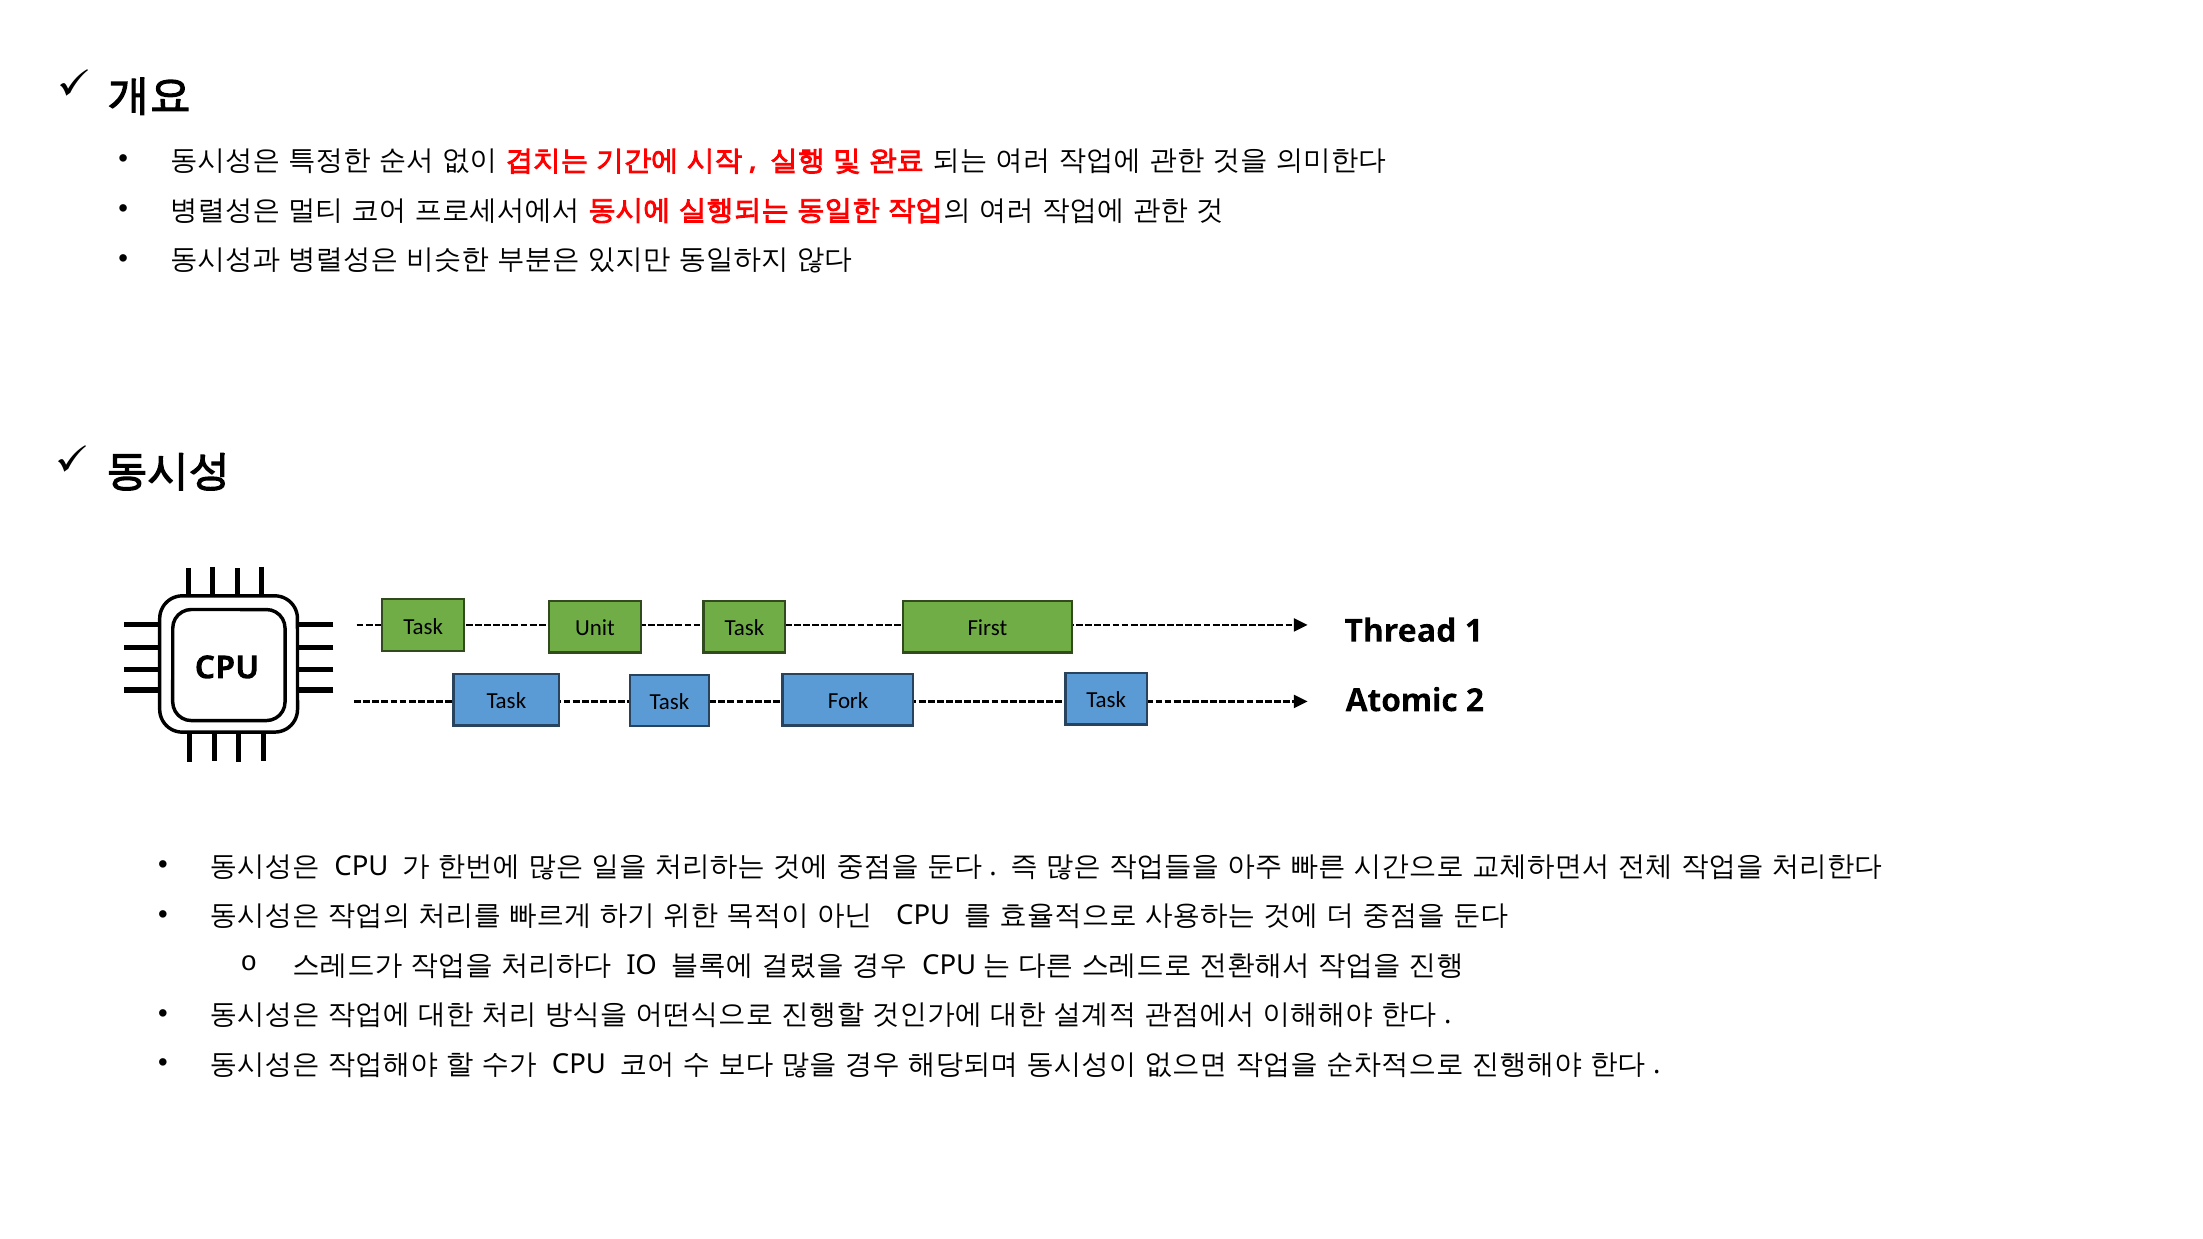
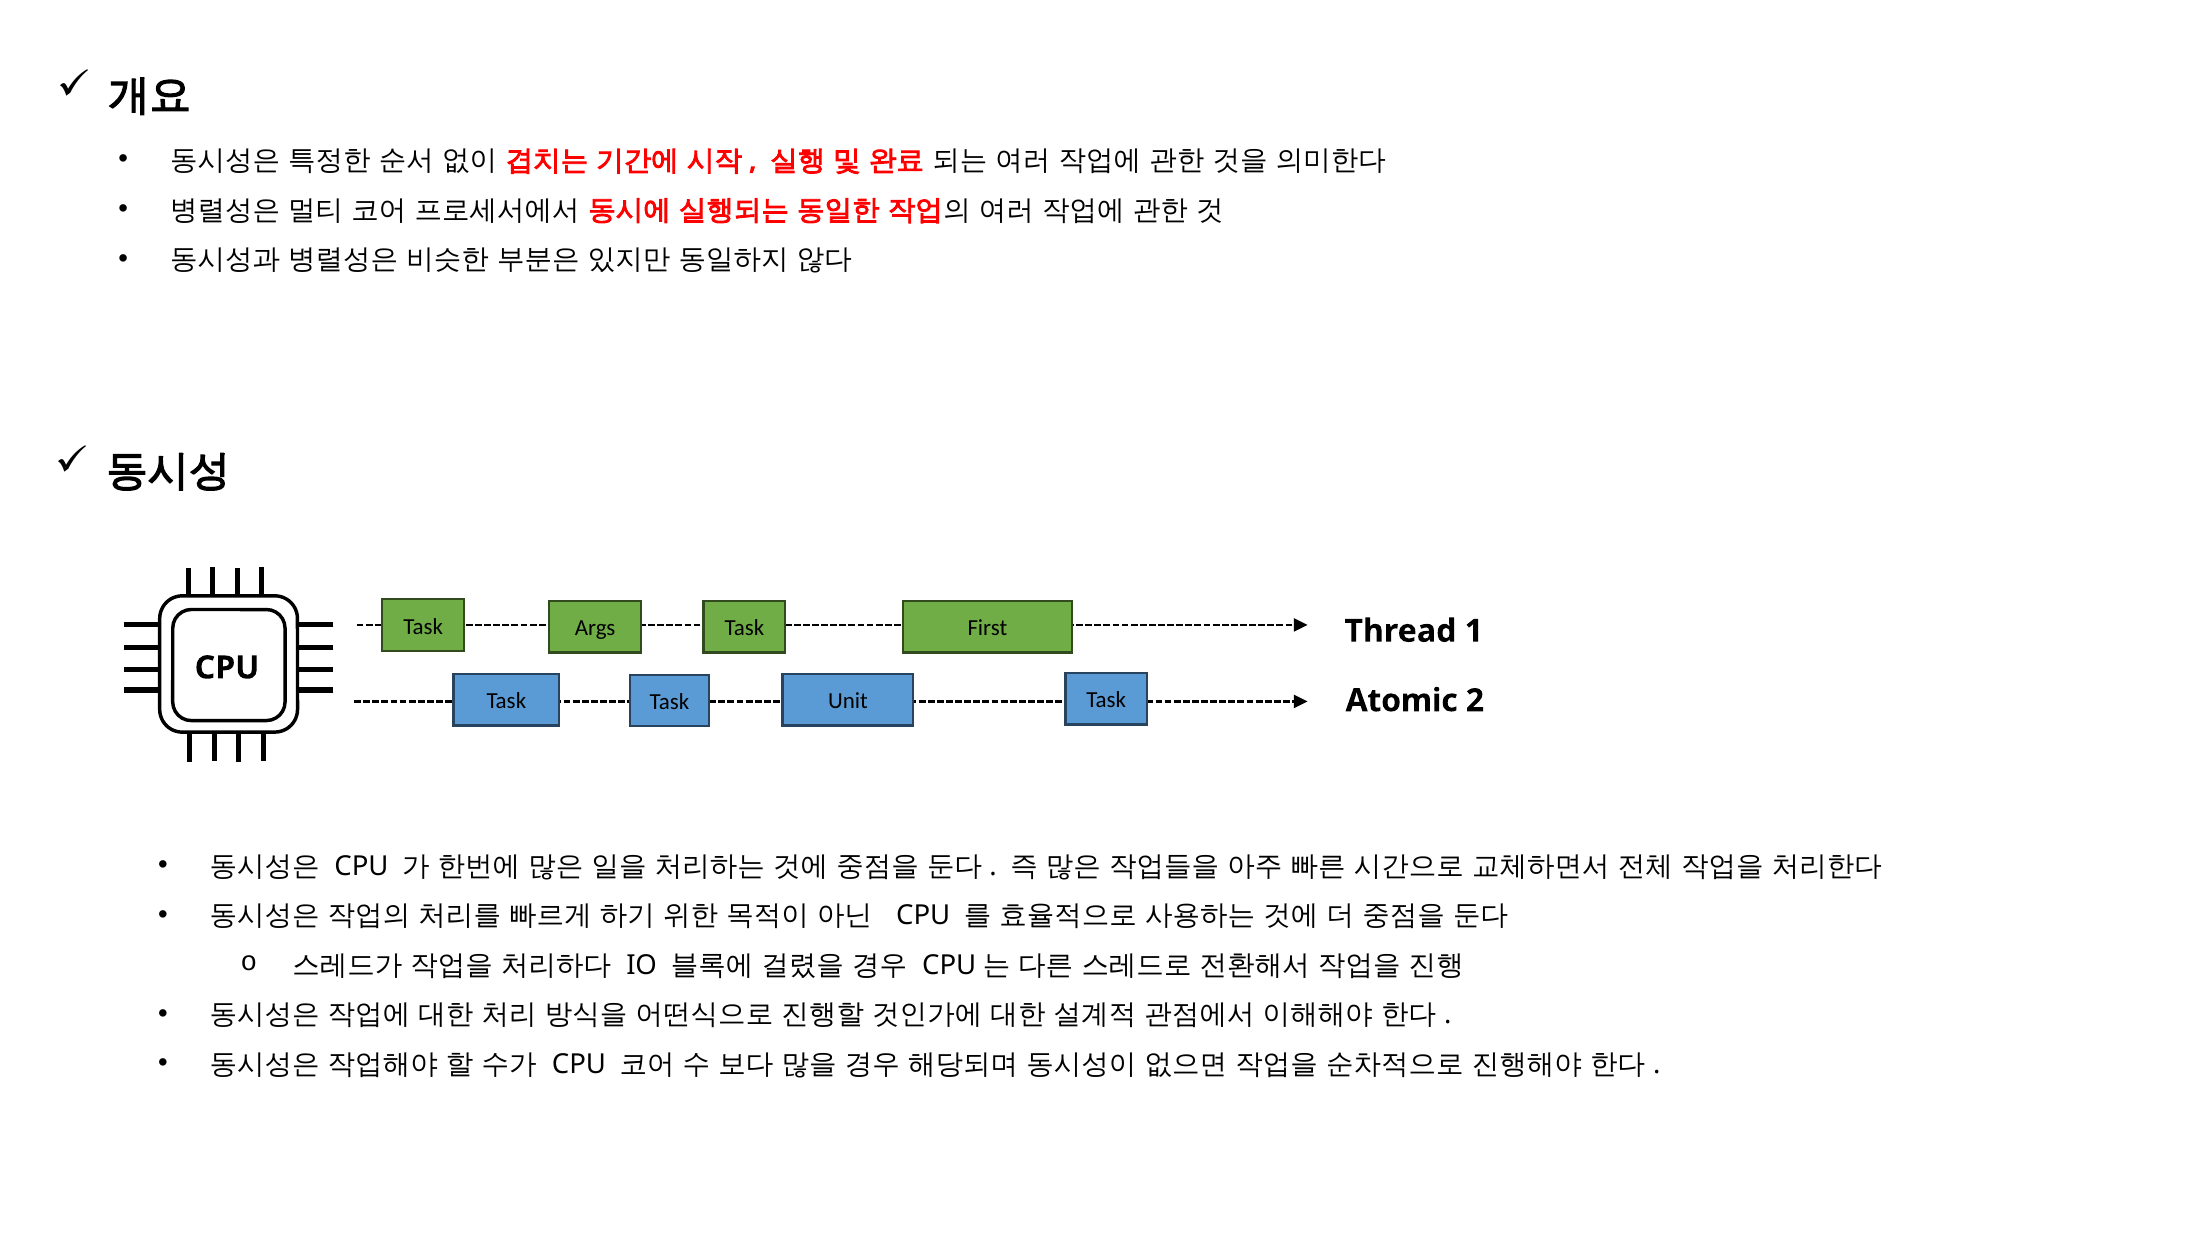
Unit: Unit -> Args (595, 628)
Fork: Fork -> Unit (848, 702)
